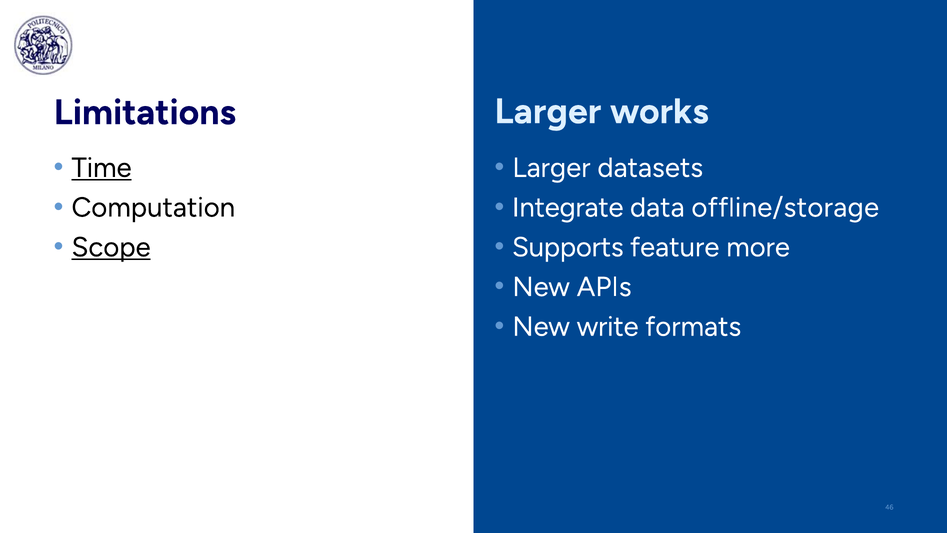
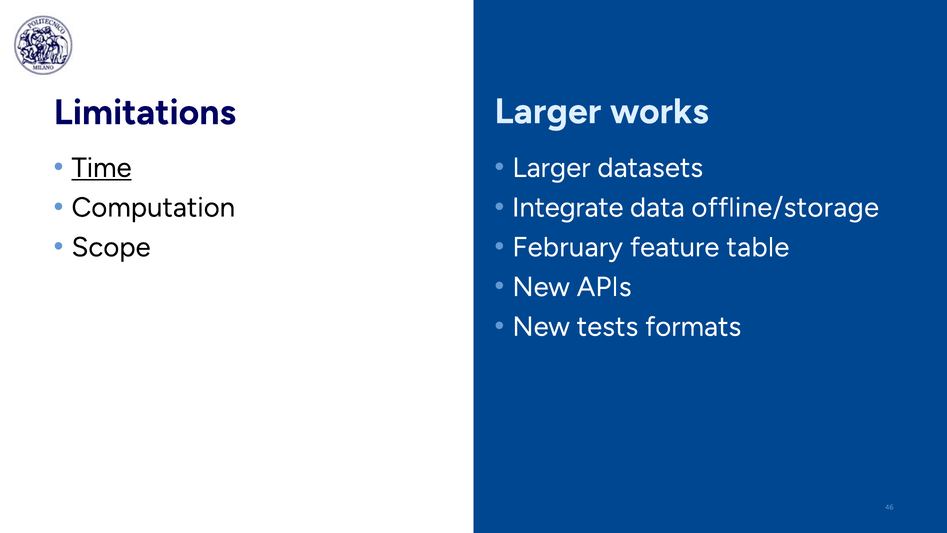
Scope underline: present -> none (111, 247)
Supports: Supports -> February (568, 247)
more: more -> table (758, 247)
write: write -> tests (608, 326)
